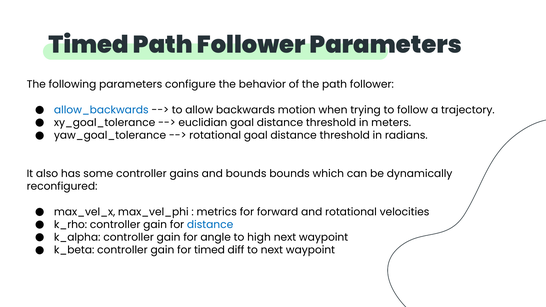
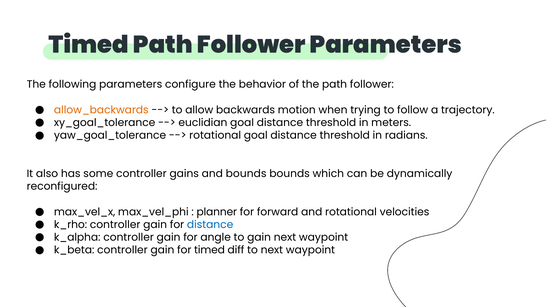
allow_backwards colour: blue -> orange (101, 110)
metrics: metrics -> planner (217, 212)
to high: high -> gain (259, 237)
